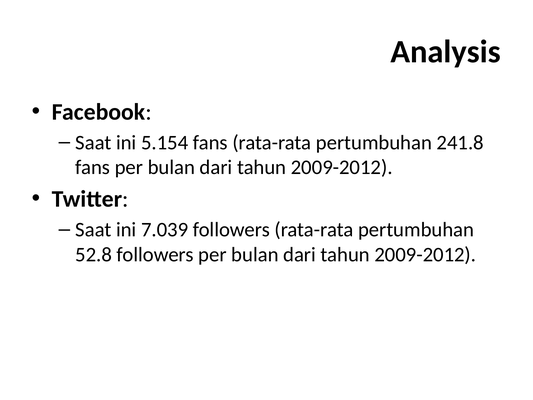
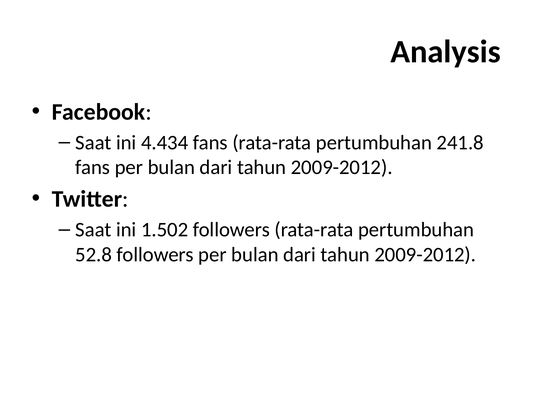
5.154: 5.154 -> 4.434 (165, 142)
7.039: 7.039 -> 1.502 (165, 230)
